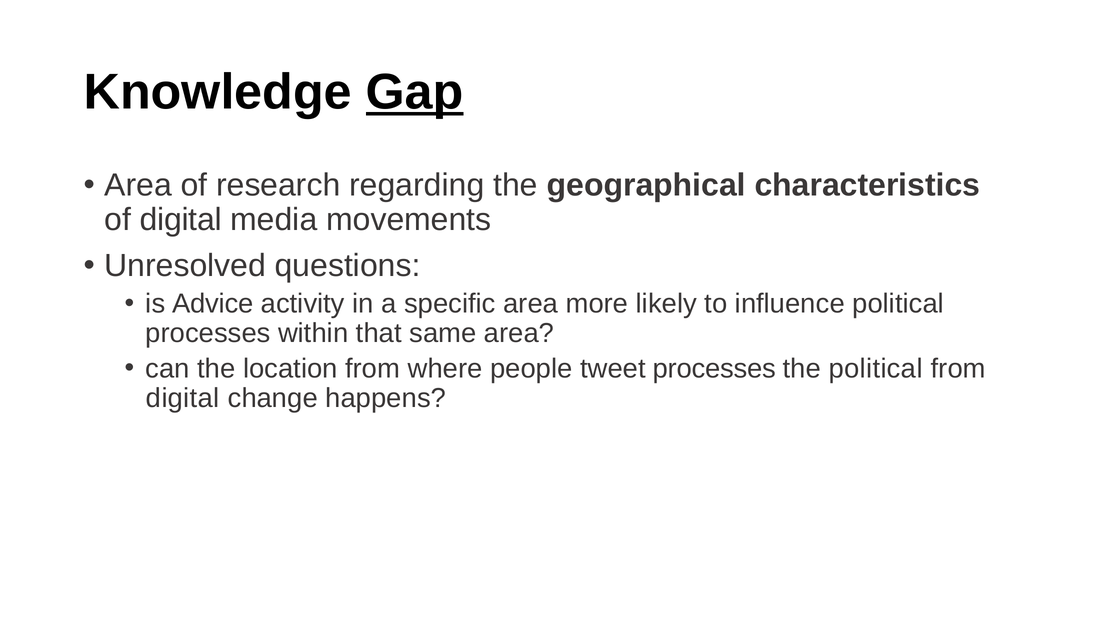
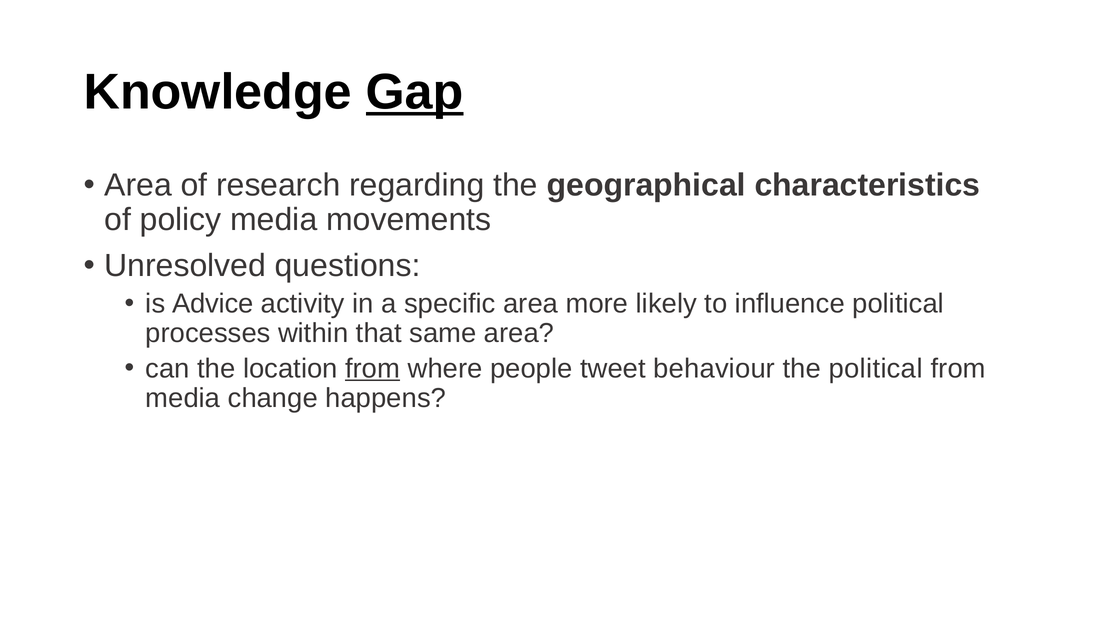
of digital: digital -> policy (181, 220)
from underline: none -> present (373, 369)
tweet processes: processes -> behaviour (714, 369)
digital: digital -> media (183, 399)
